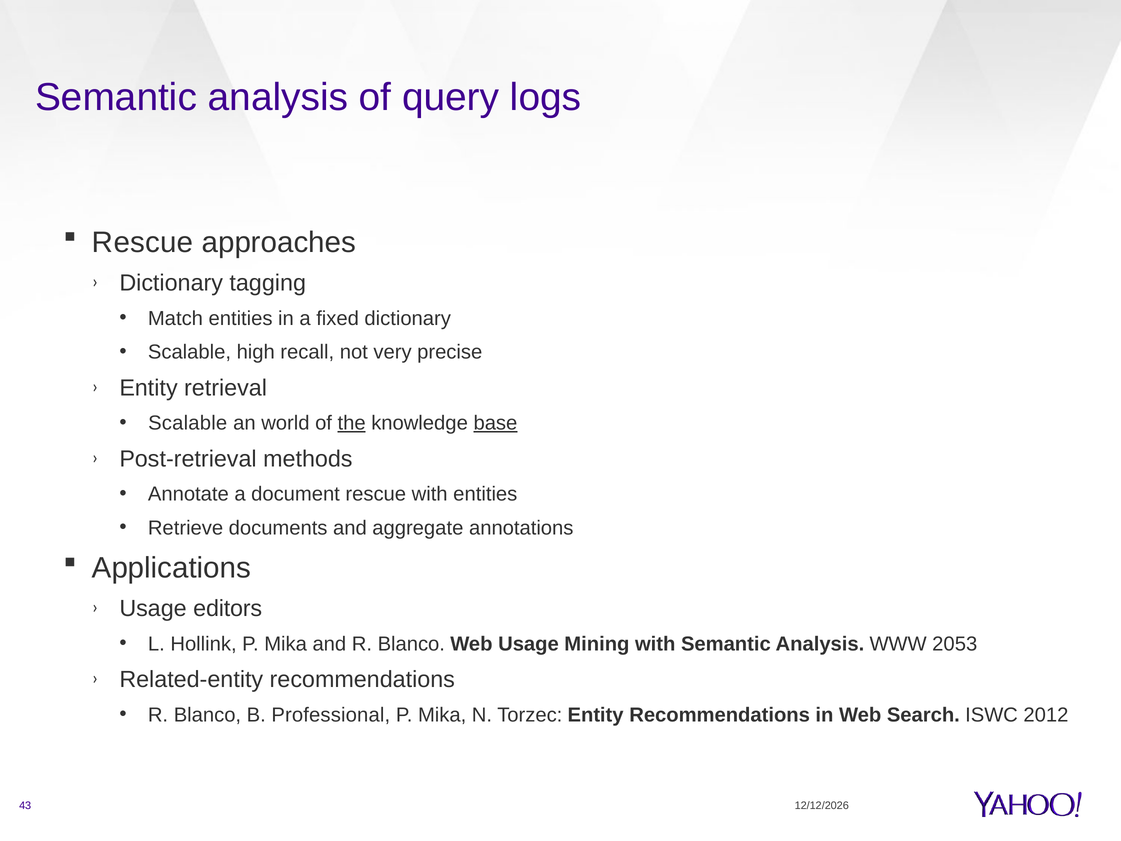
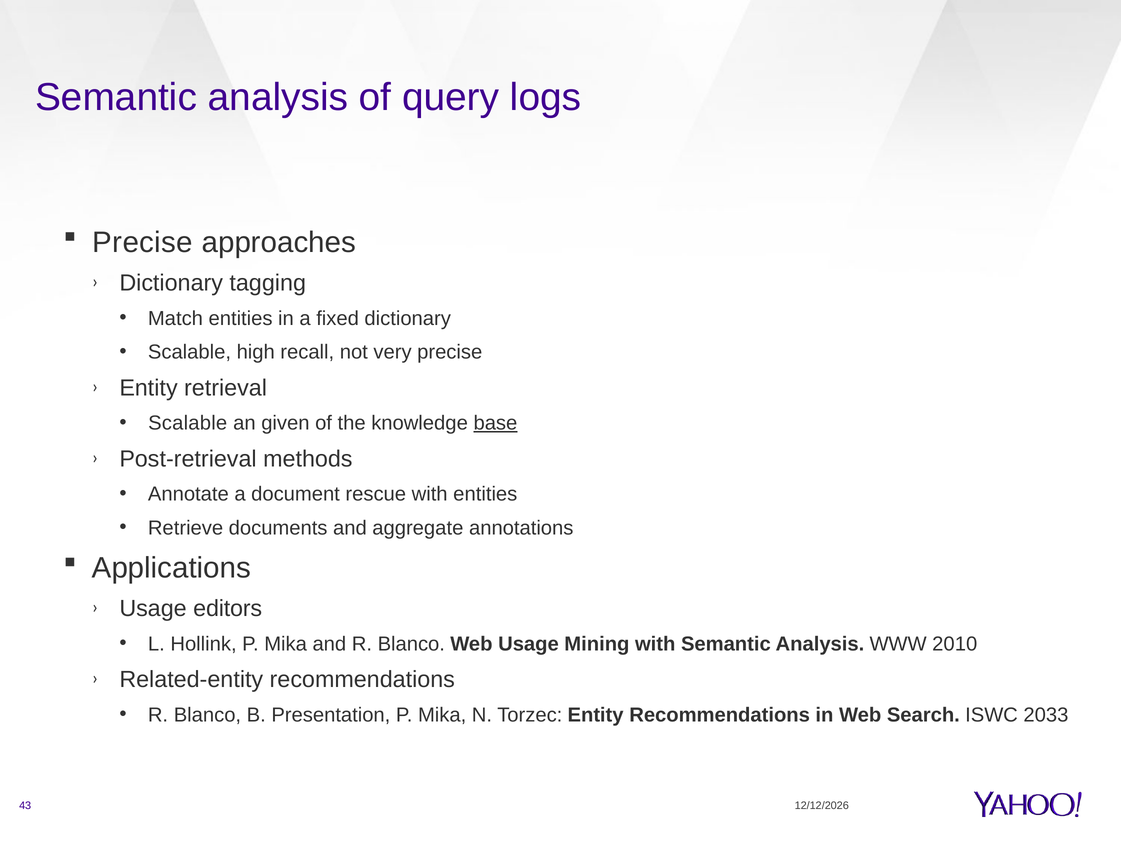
Rescue: Rescue -> Precise (143, 242)
world: world -> given (285, 423)
the underline: present -> none (352, 423)
2053: 2053 -> 2010 (955, 644)
Professional: Professional -> Presentation (331, 715)
2012: 2012 -> 2033 (1046, 715)
